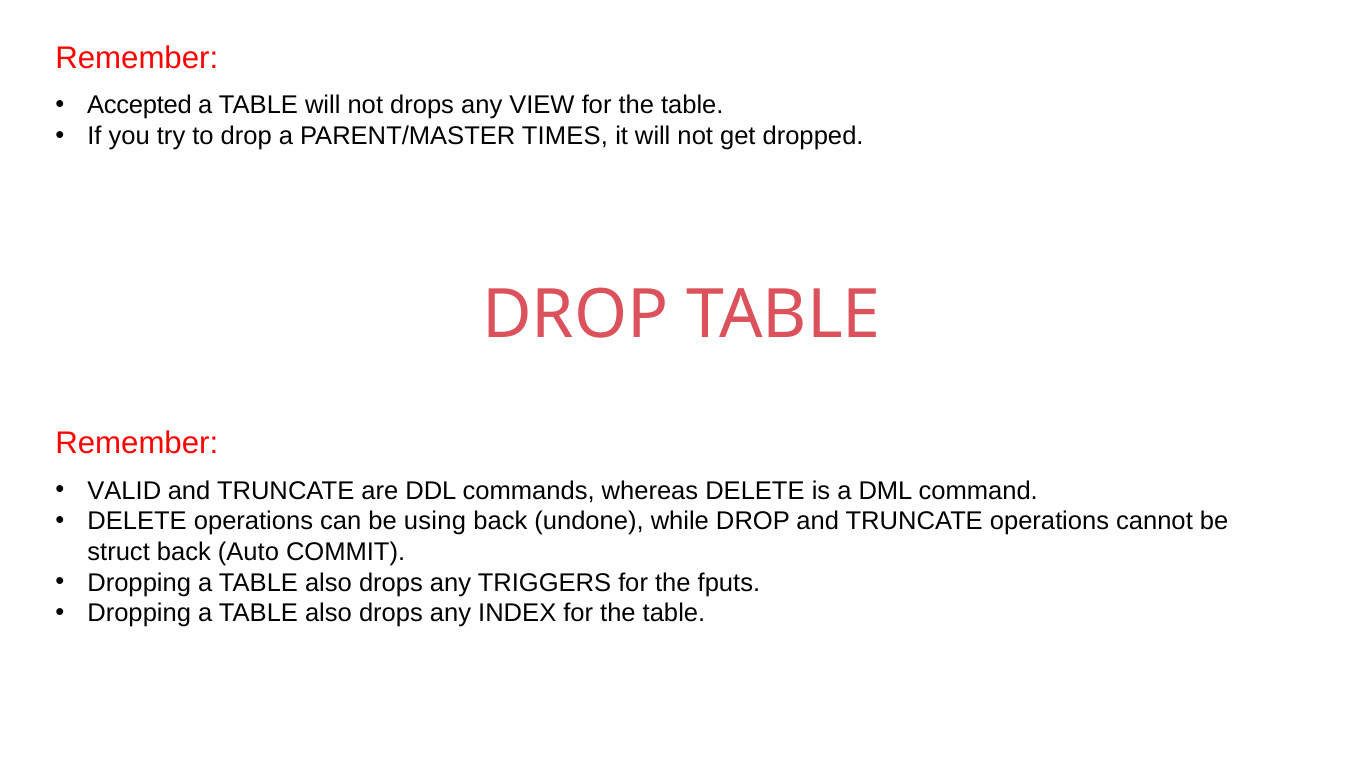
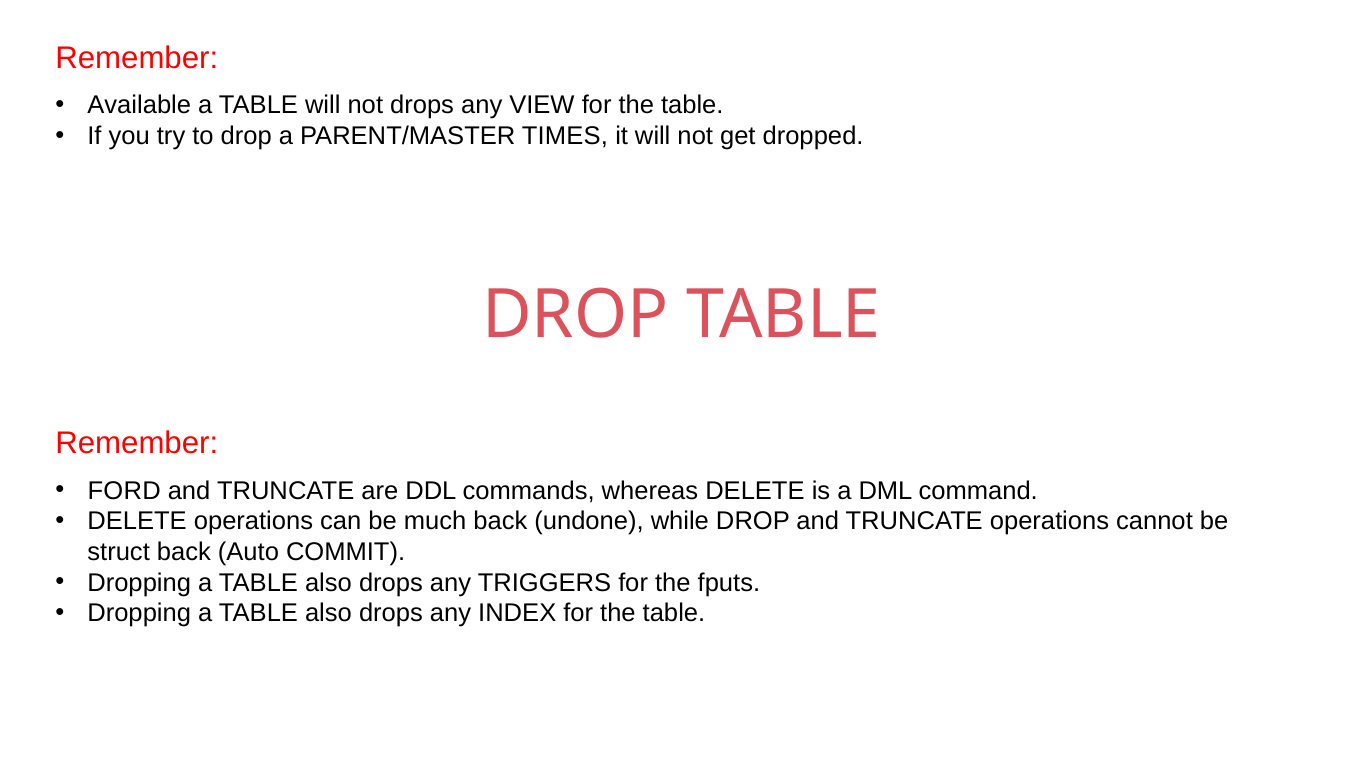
Accepted: Accepted -> Available (139, 105)
VALID: VALID -> FORD (124, 490)
using: using -> much (435, 521)
